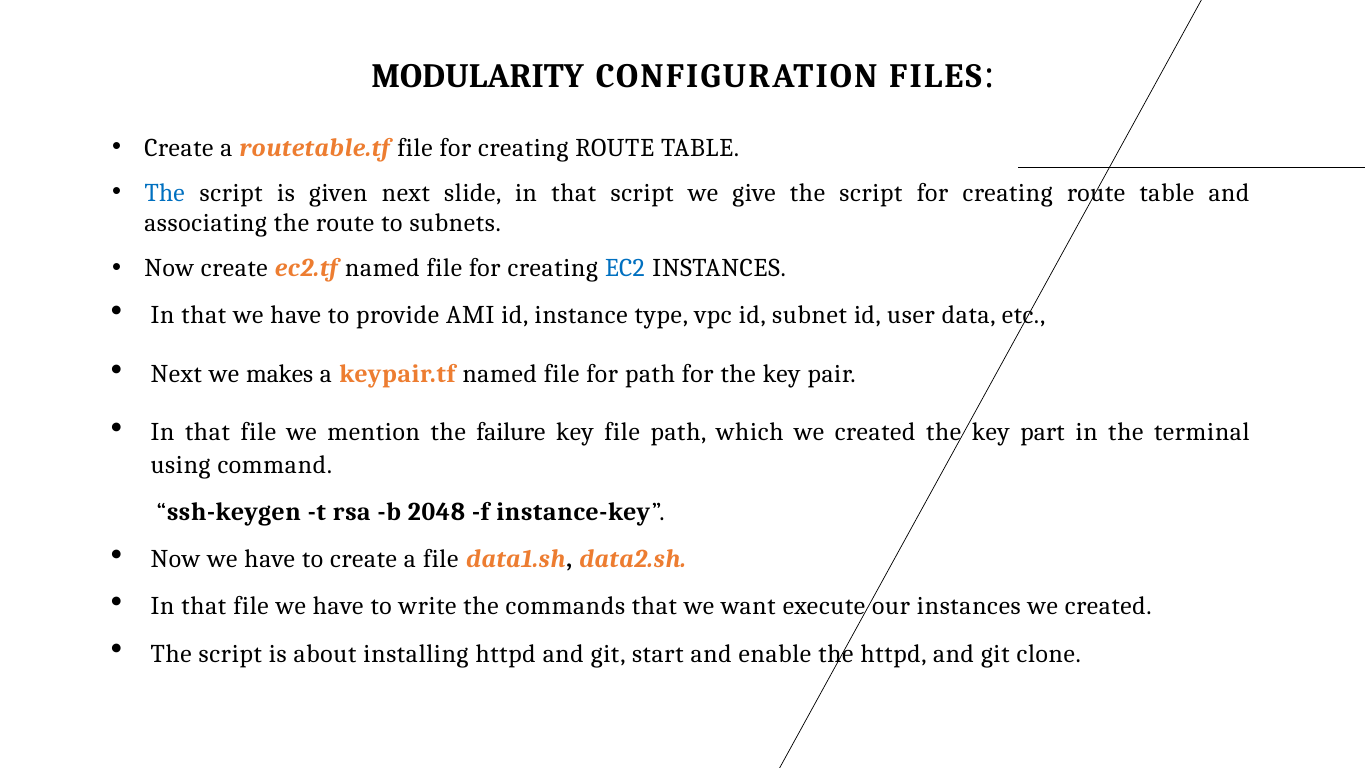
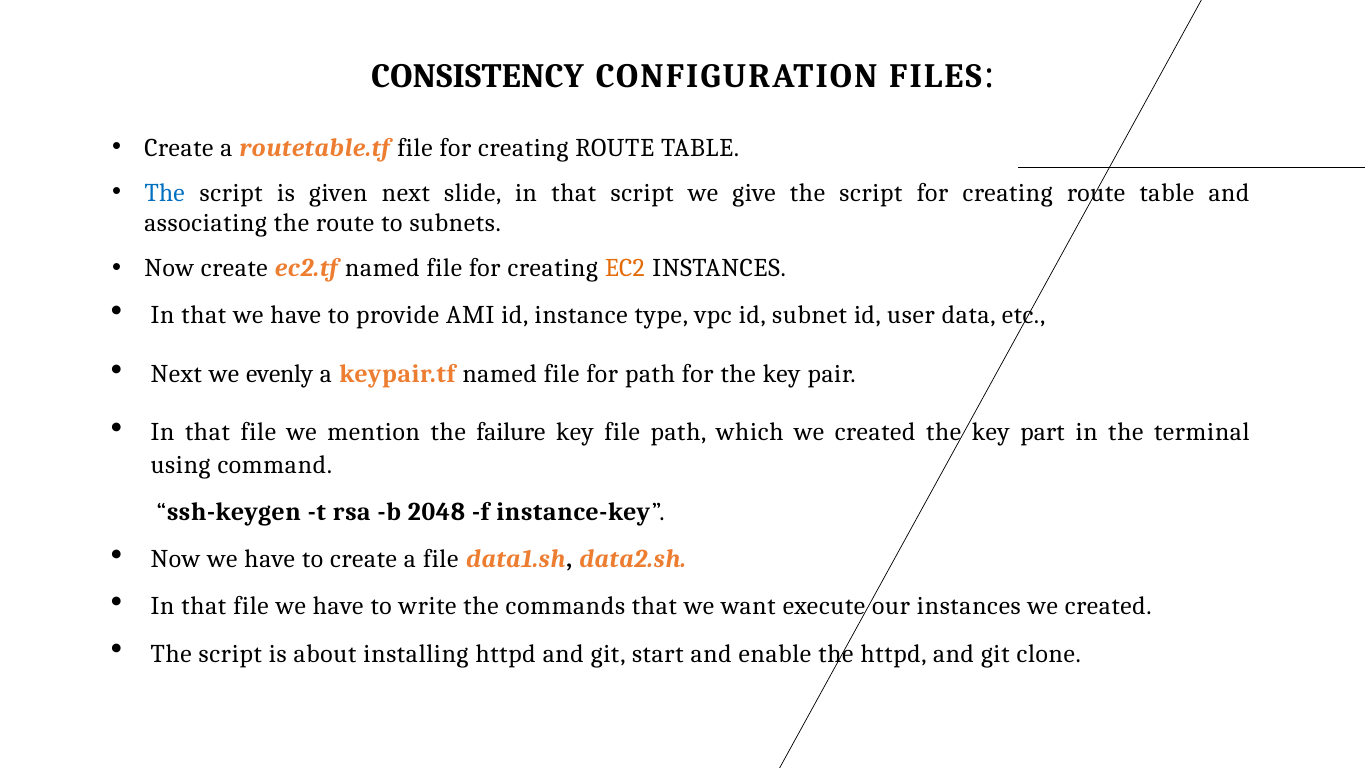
MODULARITY: MODULARITY -> CONSISTENCY (478, 76)
EC2 colour: blue -> orange (625, 268)
makes: makes -> evenly (280, 374)
